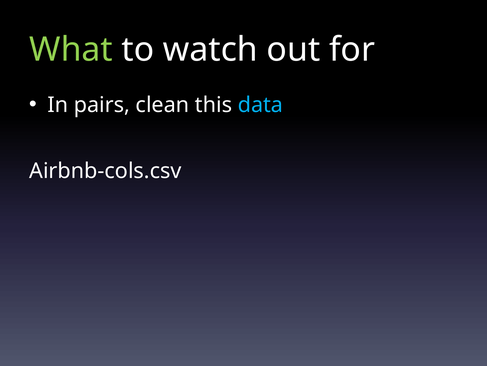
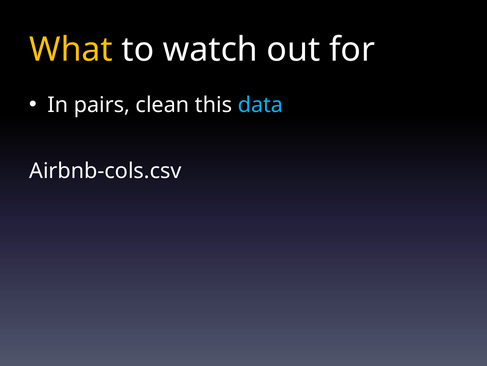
What colour: light green -> yellow (71, 49)
